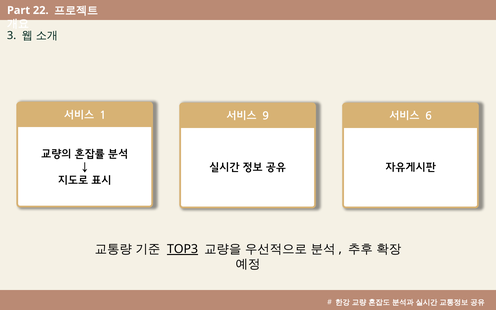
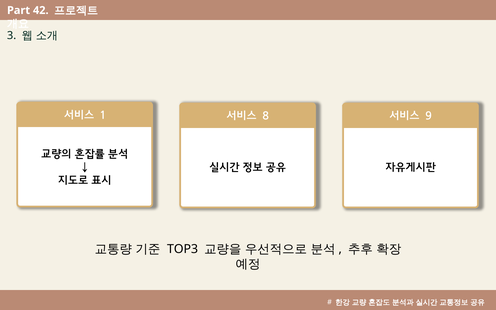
22: 22 -> 42 (41, 10)
9: 9 -> 8 (266, 116)
6: 6 -> 9 (429, 116)
TOP3 underline: present -> none (183, 249)
